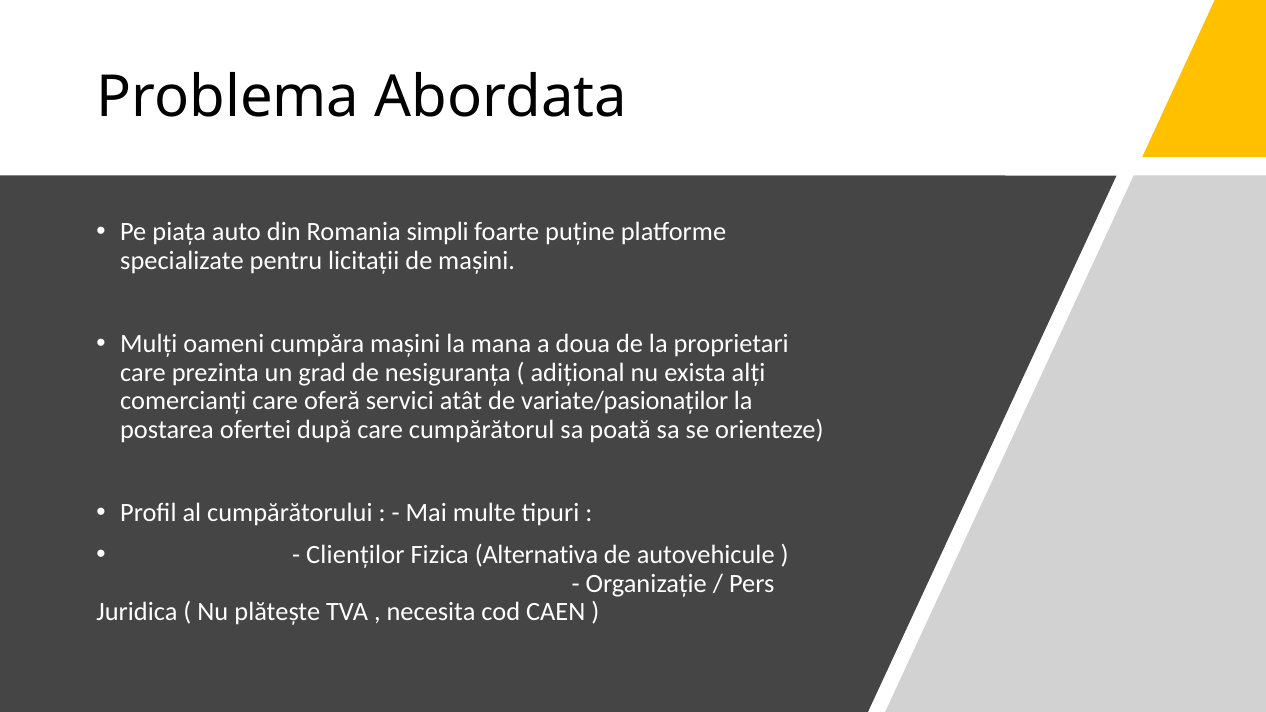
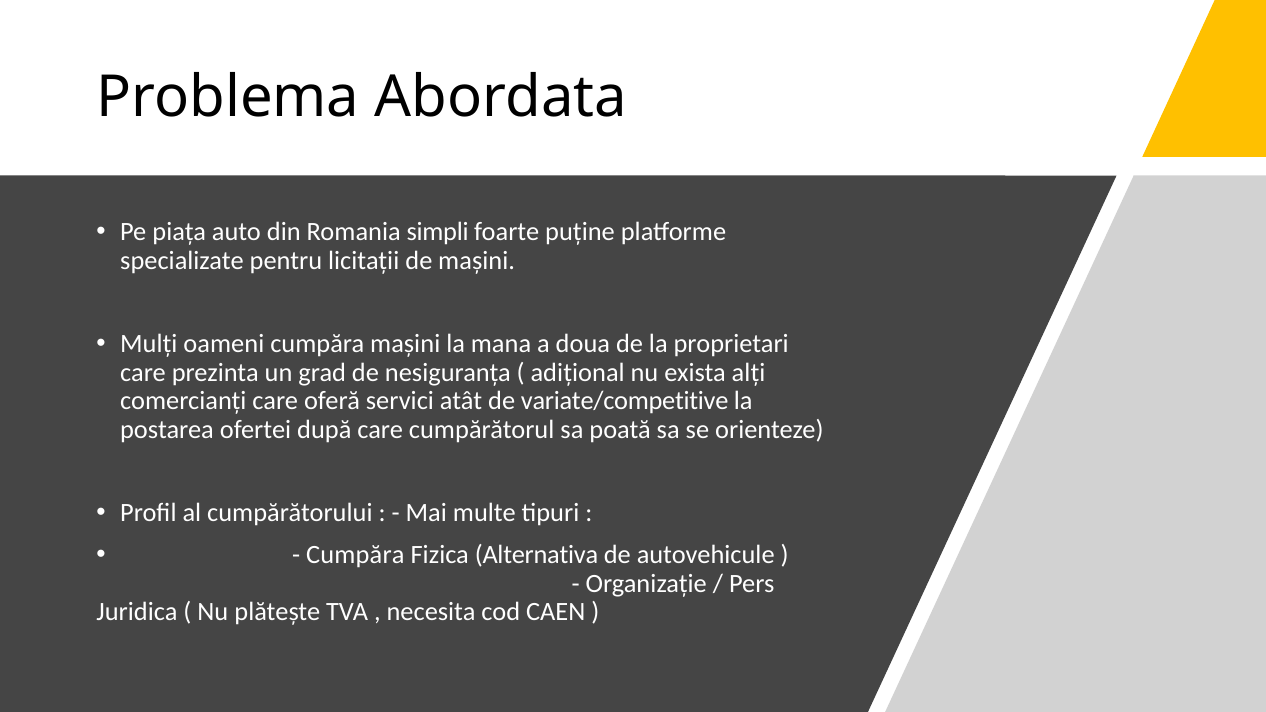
variate/pasionaților: variate/pasionaților -> variate/competitive (625, 401)
Clienților: Clienților -> Cumpăra (355, 555)
